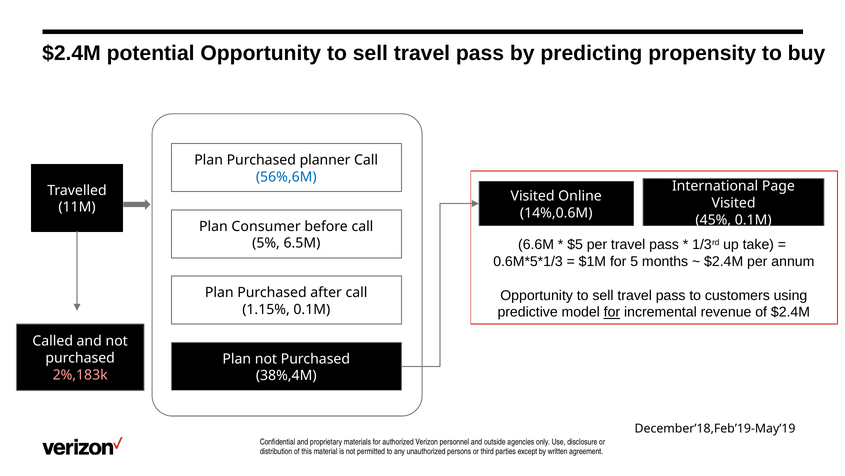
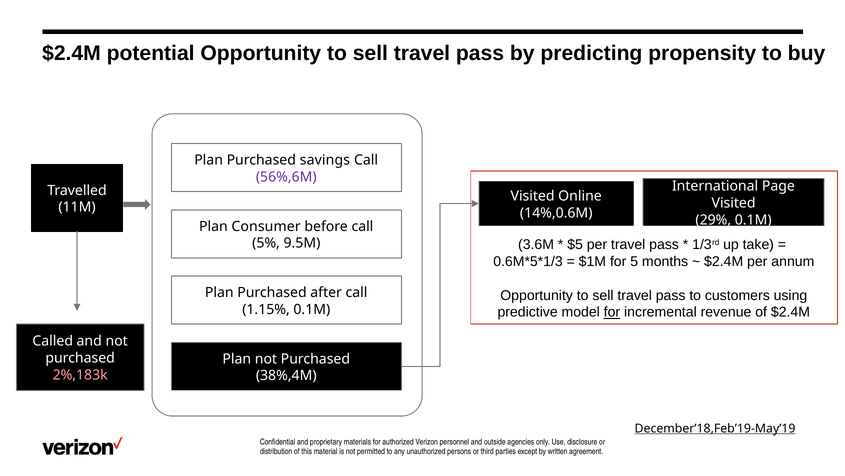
planner: planner -> savings (325, 160)
56%,6M colour: blue -> purple (286, 177)
45%: 45% -> 29% (713, 220)
6.6M: 6.6M -> 3.6M (536, 244)
6.5M: 6.5M -> 9.5M (302, 243)
December’18,Feb’19-May’19 underline: none -> present (715, 428)
